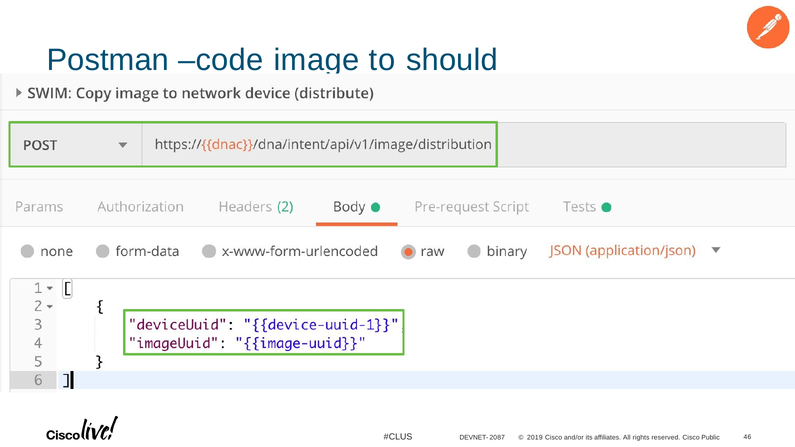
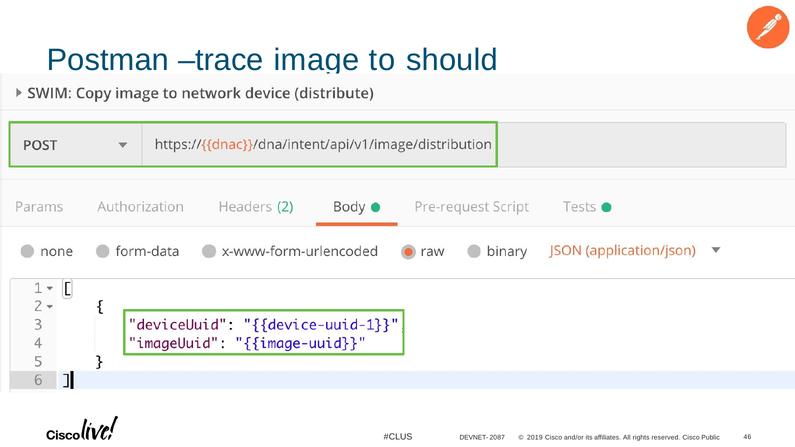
code: code -> trace (221, 60)
